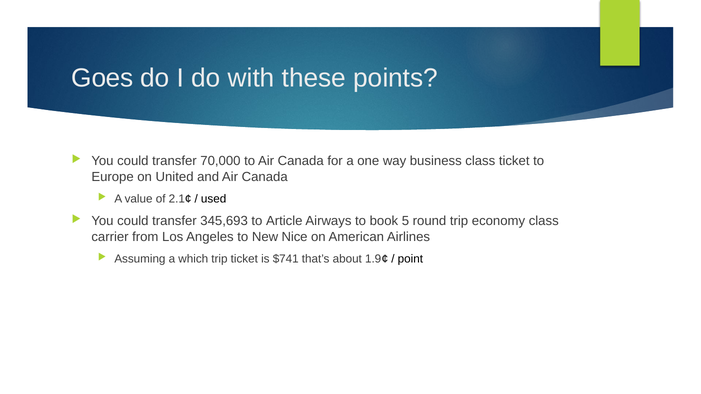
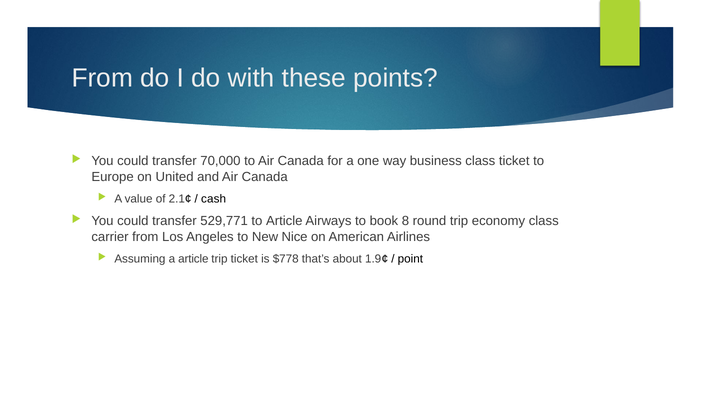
Goes: Goes -> From (102, 78)
used: used -> cash (214, 199)
345,693: 345,693 -> 529,771 (224, 221)
5: 5 -> 8 (405, 221)
a which: which -> article (193, 259)
$741: $741 -> $778 (286, 259)
